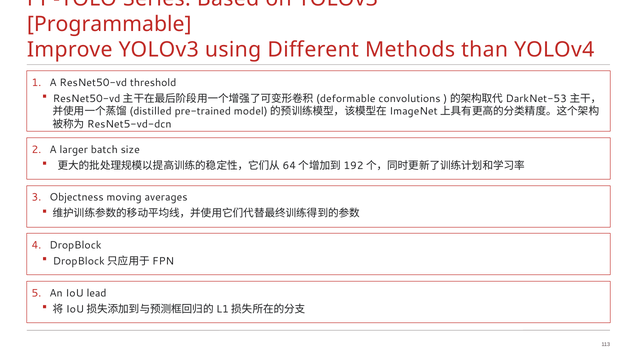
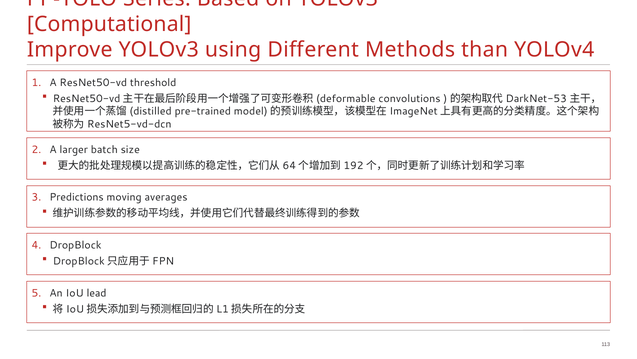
Programmable: Programmable -> Computational (109, 24)
Objectness: Objectness -> Predictions (77, 197)
